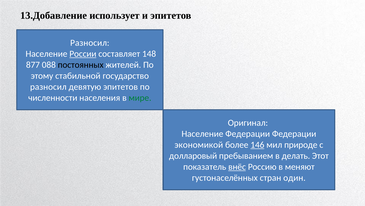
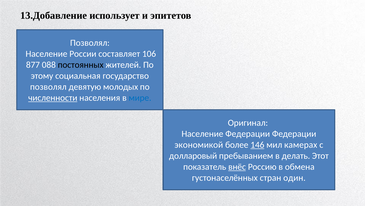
Разносил: Разносил -> Позволял (90, 43)
России underline: present -> none (83, 54)
148: 148 -> 106 (149, 54)
стабильной: стабильной -> социальная (78, 76)
разносил: разносил -> позволял (48, 87)
девятую эпитетов: эпитетов -> молодых (121, 87)
численности underline: none -> present (53, 98)
мире colour: green -> blue (140, 98)
природе: природе -> камерах (301, 144)
меняют: меняют -> обмена (300, 166)
